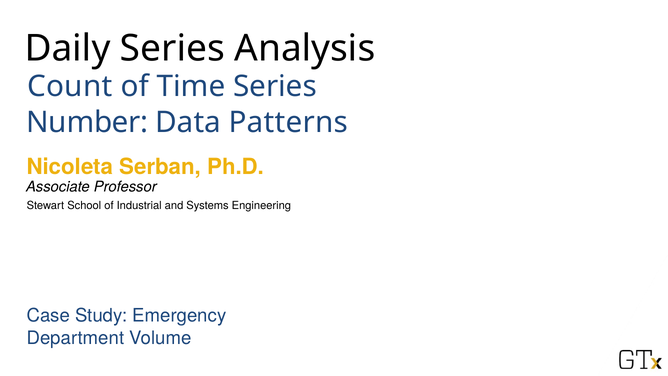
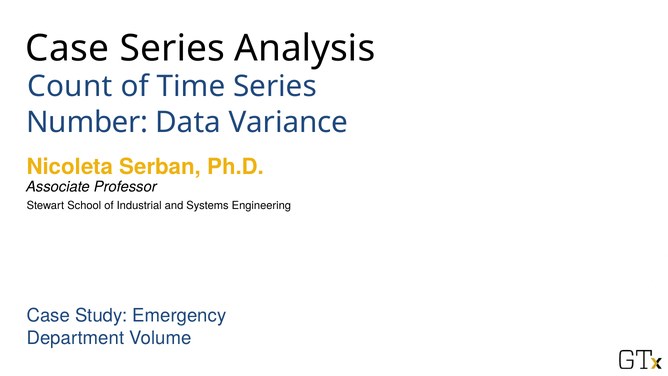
Daily: Daily -> Case (67, 48)
Patterns: Patterns -> Variance (288, 122)
